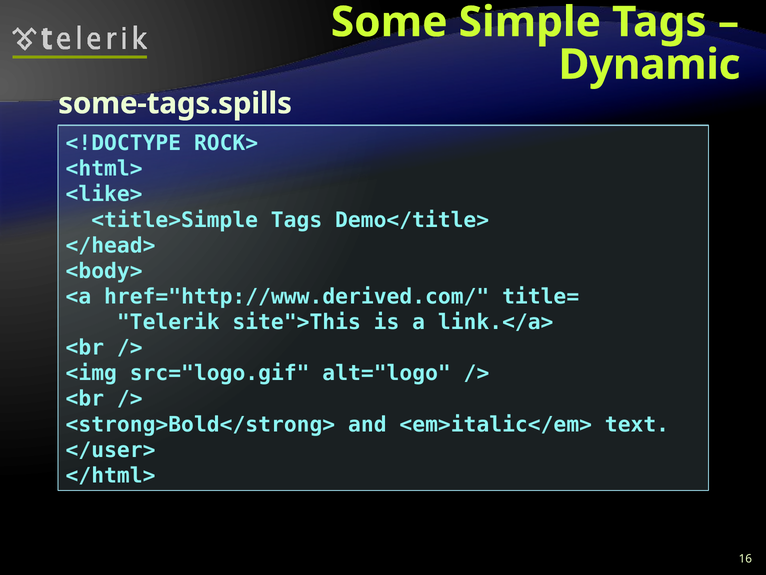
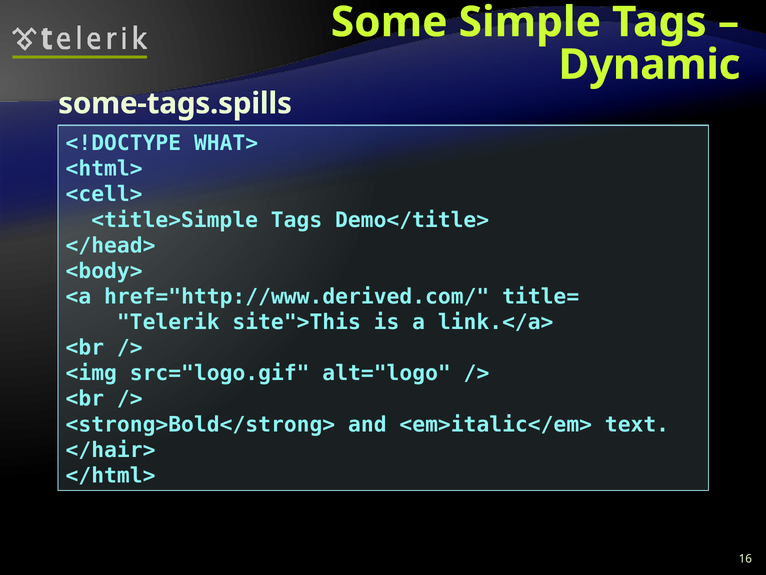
ROCK>: ROCK> -> WHAT> (226, 143)
<like>: <like> -> <cell> (104, 194)
</user>: </user> -> </hair> (111, 450)
